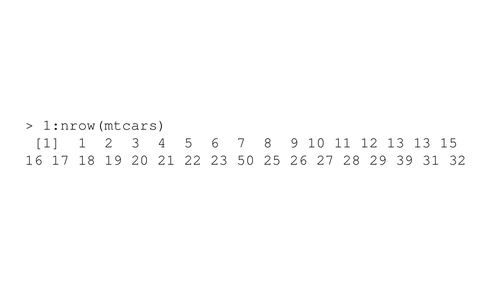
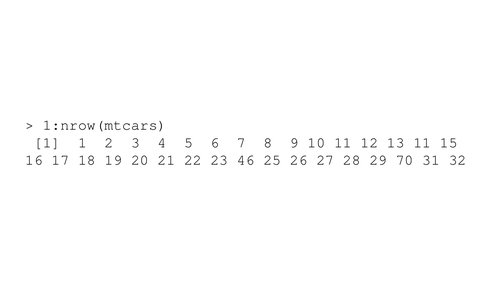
13 13: 13 -> 11 (422, 143)
50: 50 -> 46 (246, 160)
39: 39 -> 70 (405, 160)
